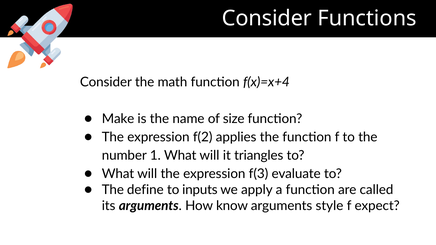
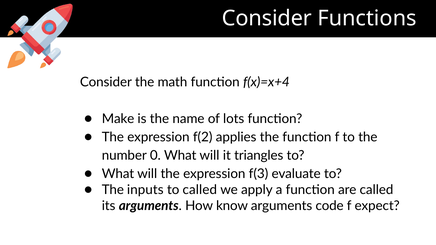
size: size -> lots (234, 119)
1: 1 -> 0 (155, 156)
define: define -> inputs (145, 190)
to inputs: inputs -> called (200, 190)
style: style -> code (330, 206)
